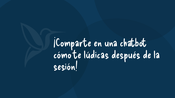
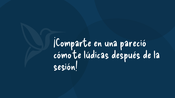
chatbot: chatbot -> pareció (133, 43)
